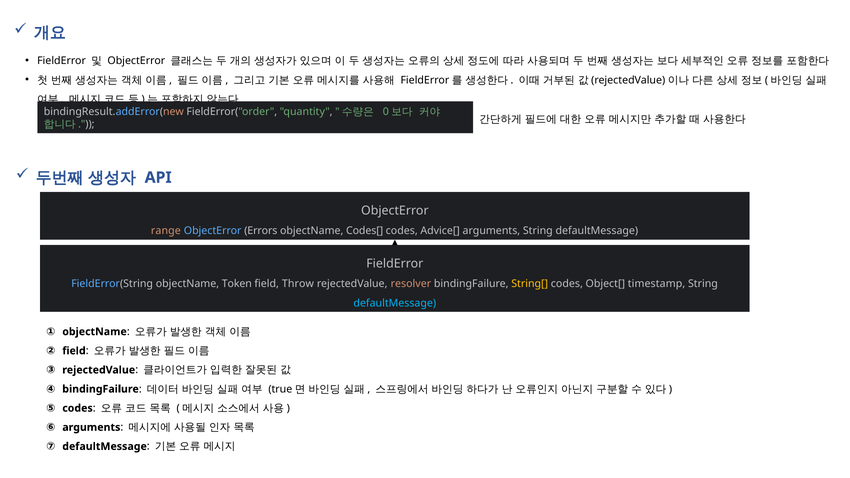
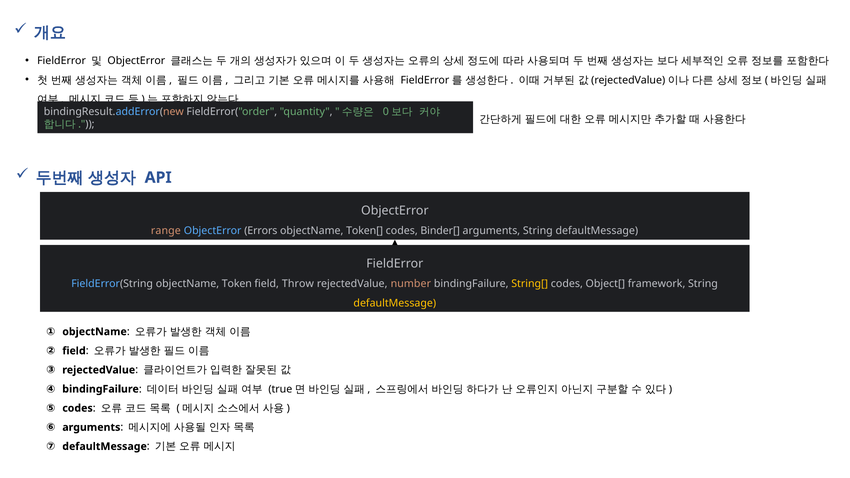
Codes[: Codes[ -> Token[ (365, 231)
Advice[: Advice[ -> Binder[ (440, 231)
resolver: resolver -> number (411, 284)
timestamp: timestamp -> framework (657, 284)
defaultMessage colour: light blue -> yellow (395, 303)
